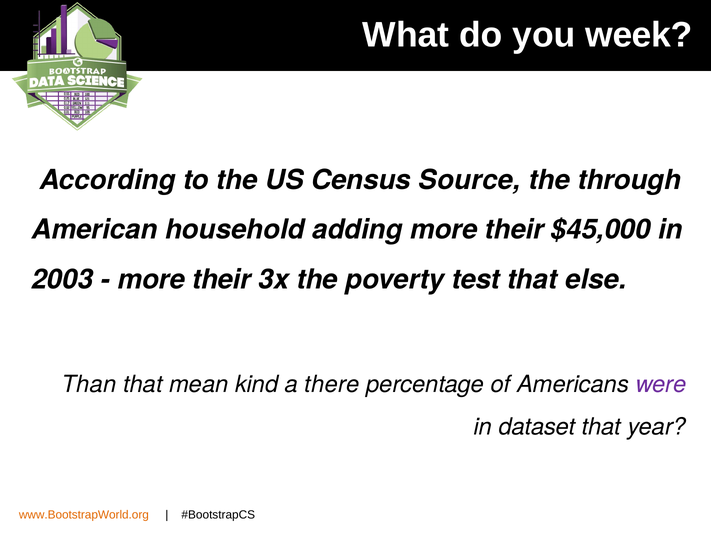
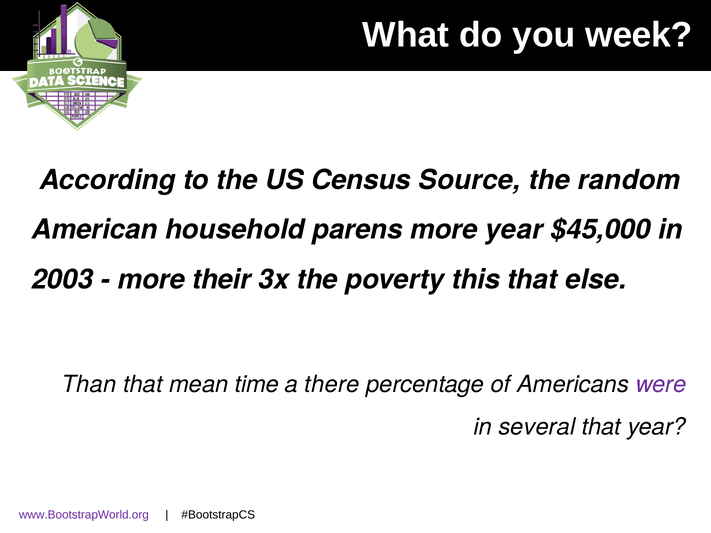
through: through -> random (629, 180)
adding: adding -> parens (357, 230)
their: their -> year (514, 230)
test: test -> this (476, 280)
kind: kind -> time (257, 385)
dataset: dataset -> several (537, 427)
www.BootstrapWorld.org colour: orange -> purple (84, 515)
